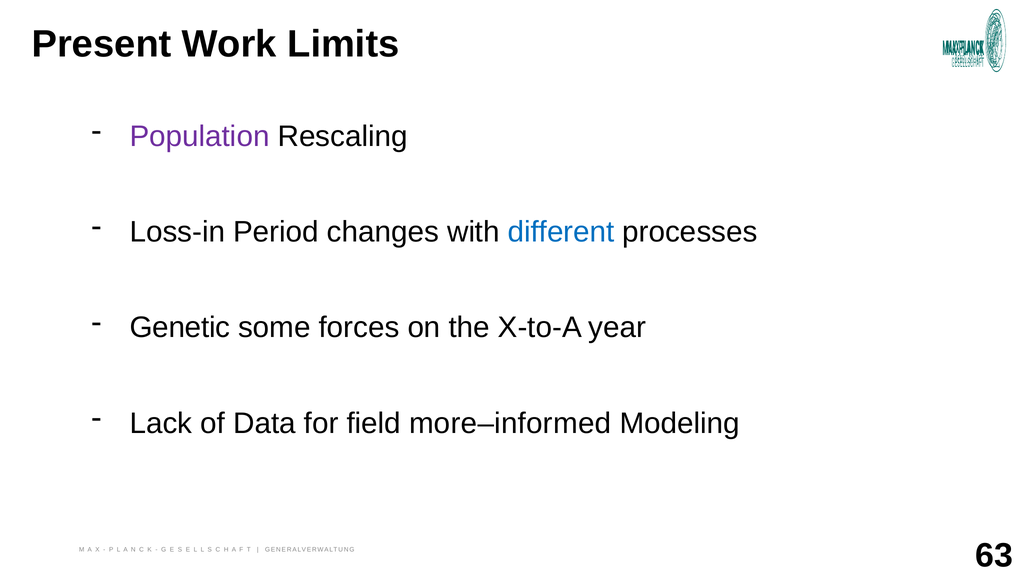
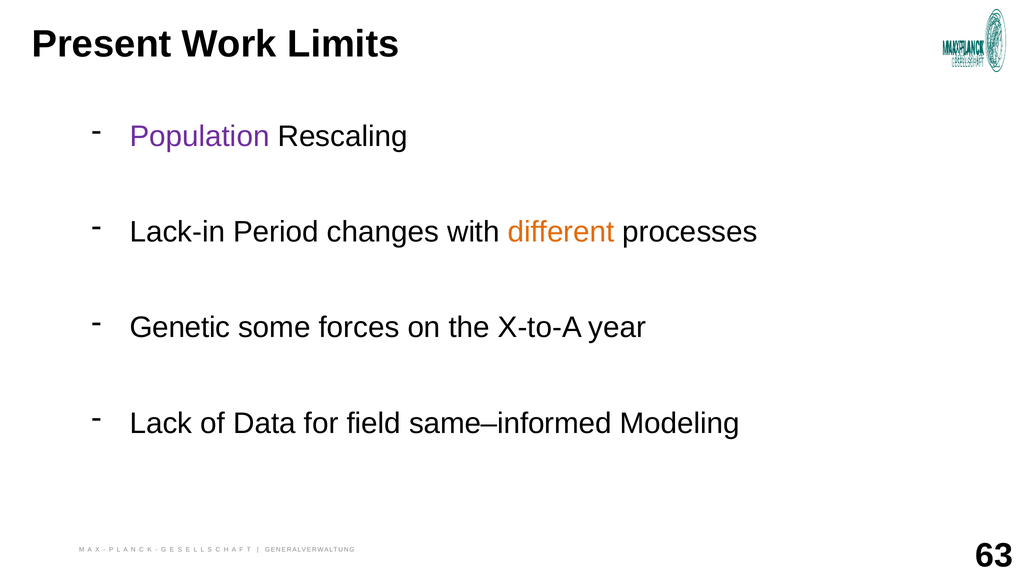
Loss-in: Loss-in -> Lack-in (177, 232)
different colour: blue -> orange (561, 232)
more–informed: more–informed -> same–informed (510, 423)
